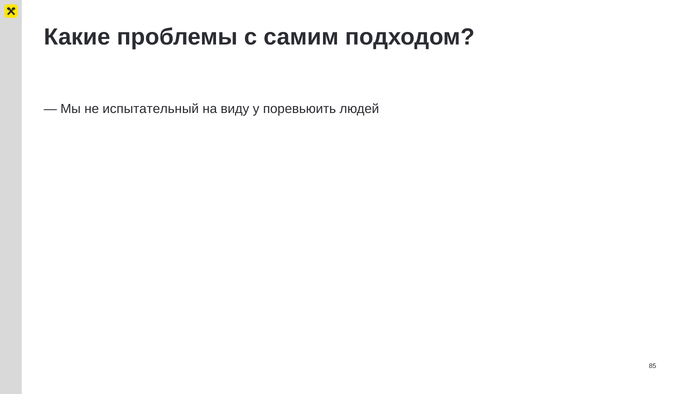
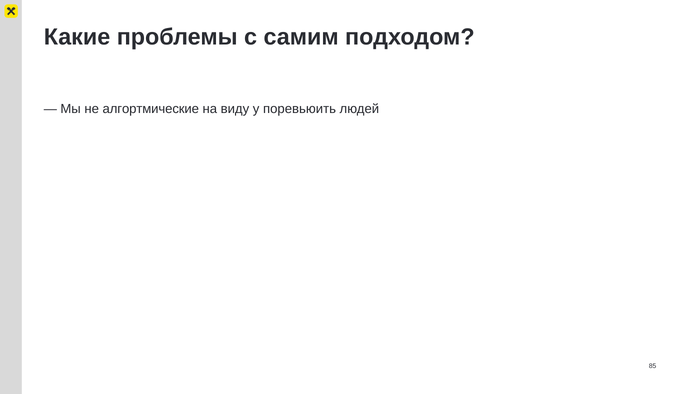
испытательный: испытательный -> алгортмические (151, 109)
